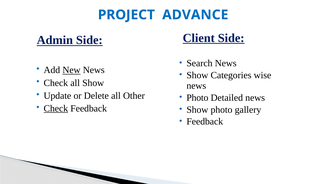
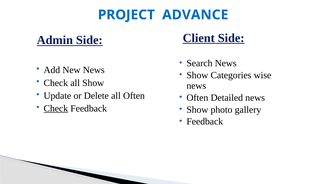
New underline: present -> none (71, 70)
all Other: Other -> Often (134, 96)
Photo: Photo -> Often (197, 98)
